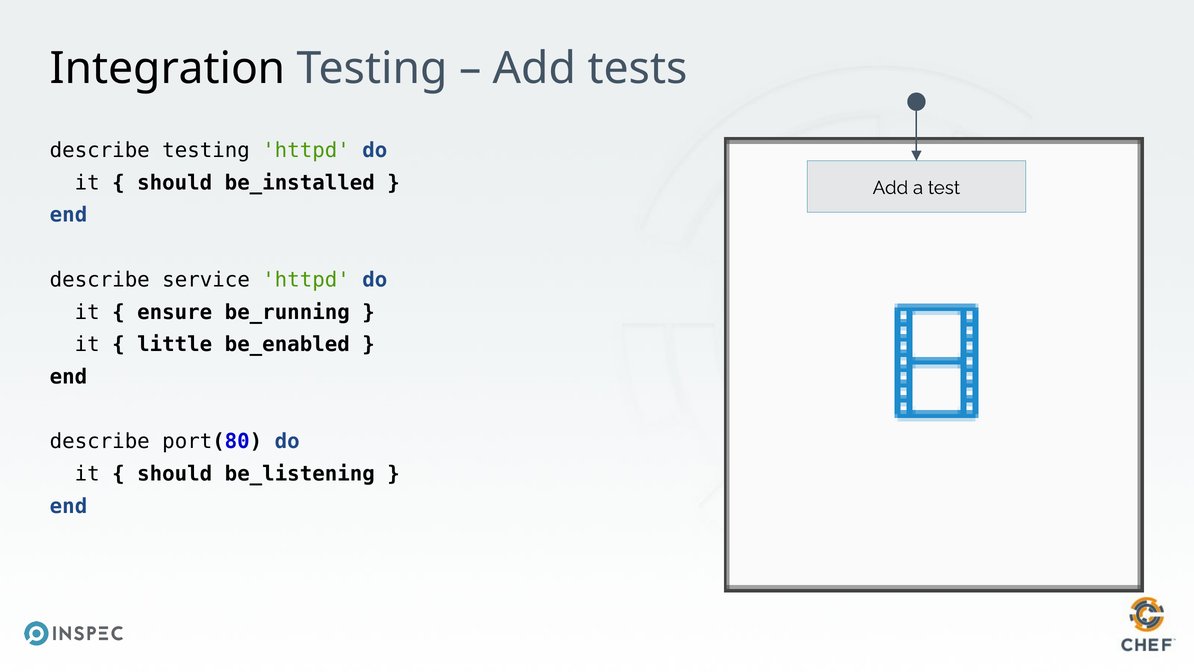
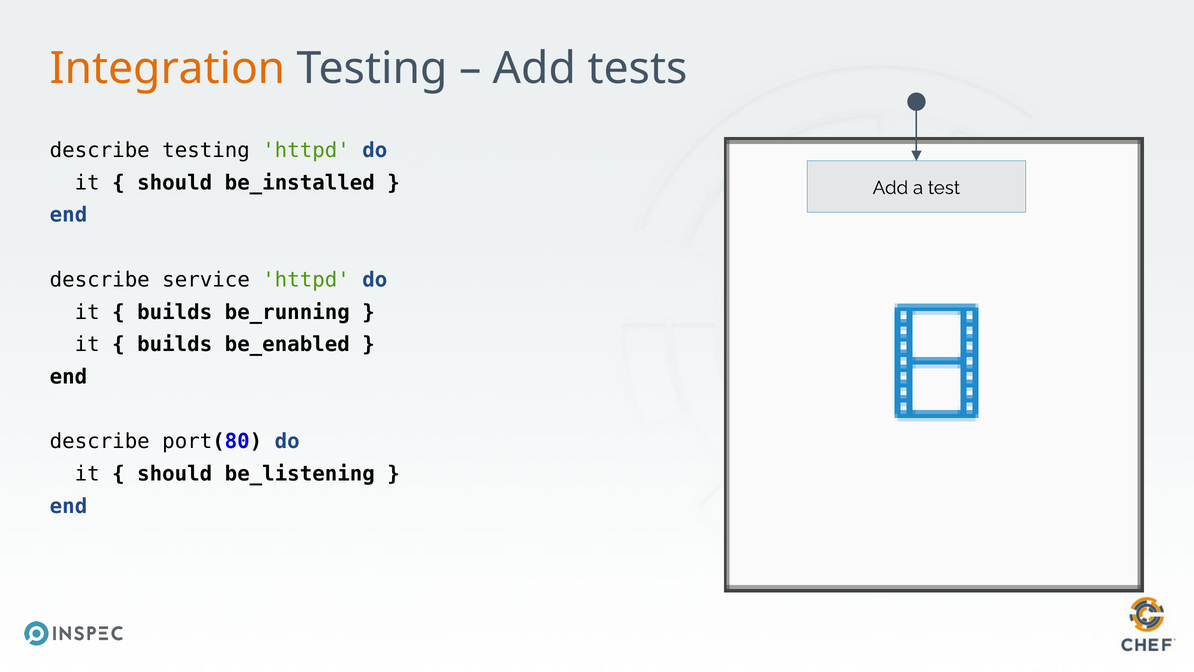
Integration colour: black -> orange (168, 69)
ensure: ensure -> builds (175, 312)
little: little -> builds (175, 344)
